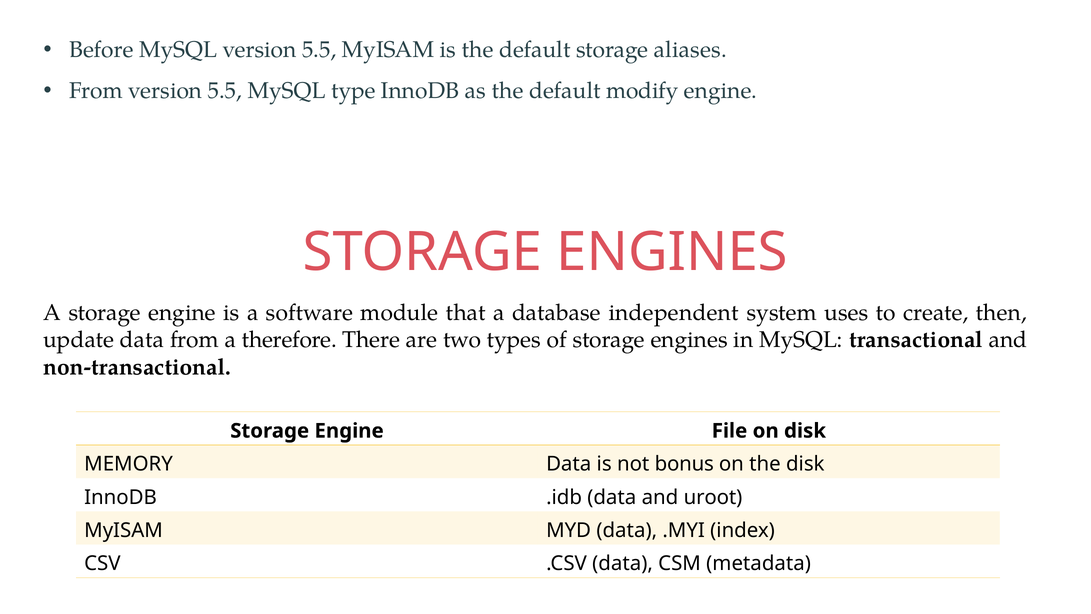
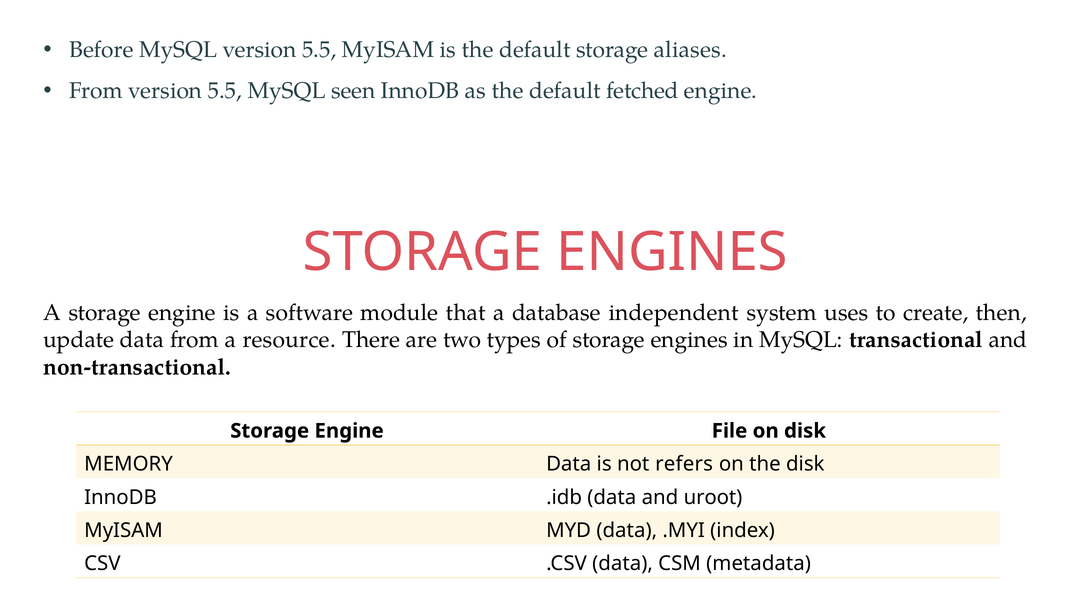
type: type -> seen (353, 91)
modify: modify -> fetched (642, 91)
therefore: therefore -> resource (289, 340)
bonus: bonus -> refers (684, 464)
